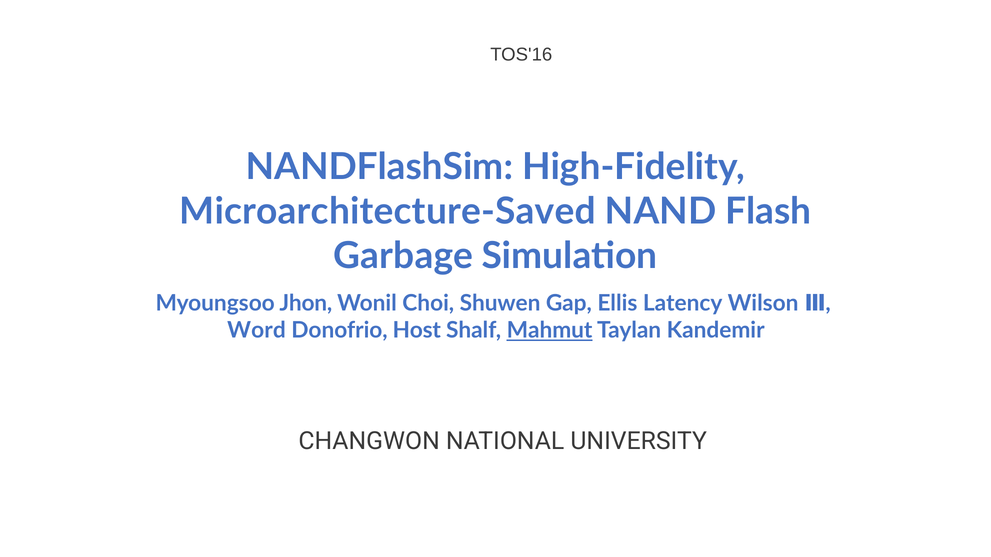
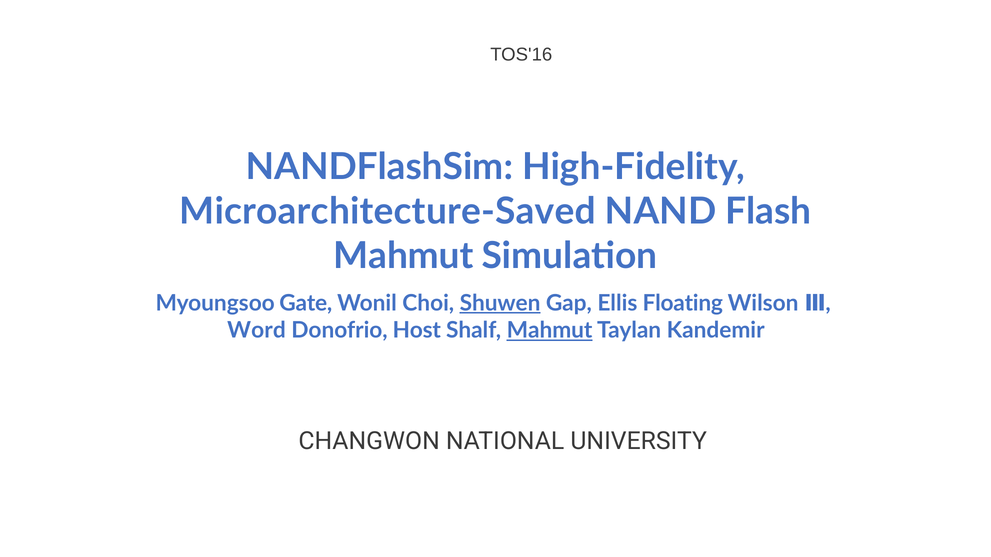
Garbage: Garbage -> Mahmut (403, 256)
Jhon: Jhon -> Gate (306, 303)
Shuwen underline: none -> present (500, 303)
Latency: Latency -> Floating (683, 303)
